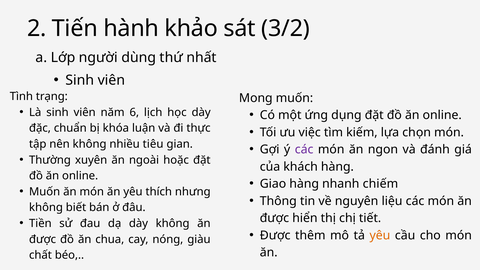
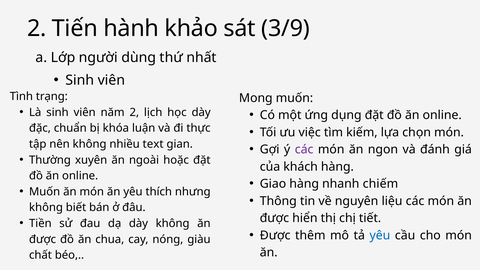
3/2: 3/2 -> 3/9 (286, 29)
năm 6: 6 -> 2 (134, 112)
tiêu: tiêu -> text (153, 144)
yêu colour: orange -> blue (380, 235)
